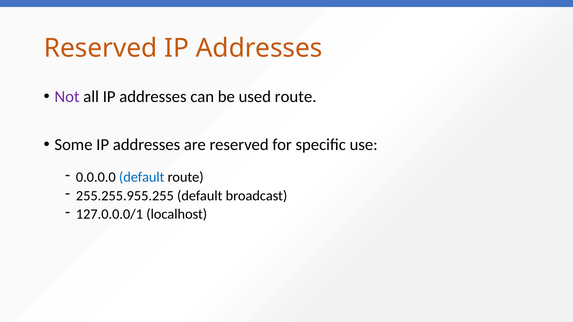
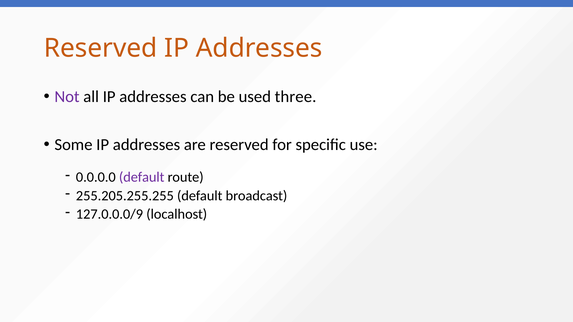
used route: route -> three (296, 97)
default colour: blue -> purple (142, 177)
255.255.955.255: 255.255.955.255 -> 255.205.255.255 (125, 196)
127.0.0.0/1: 127.0.0.0/1 -> 127.0.0.0/9 (109, 214)
